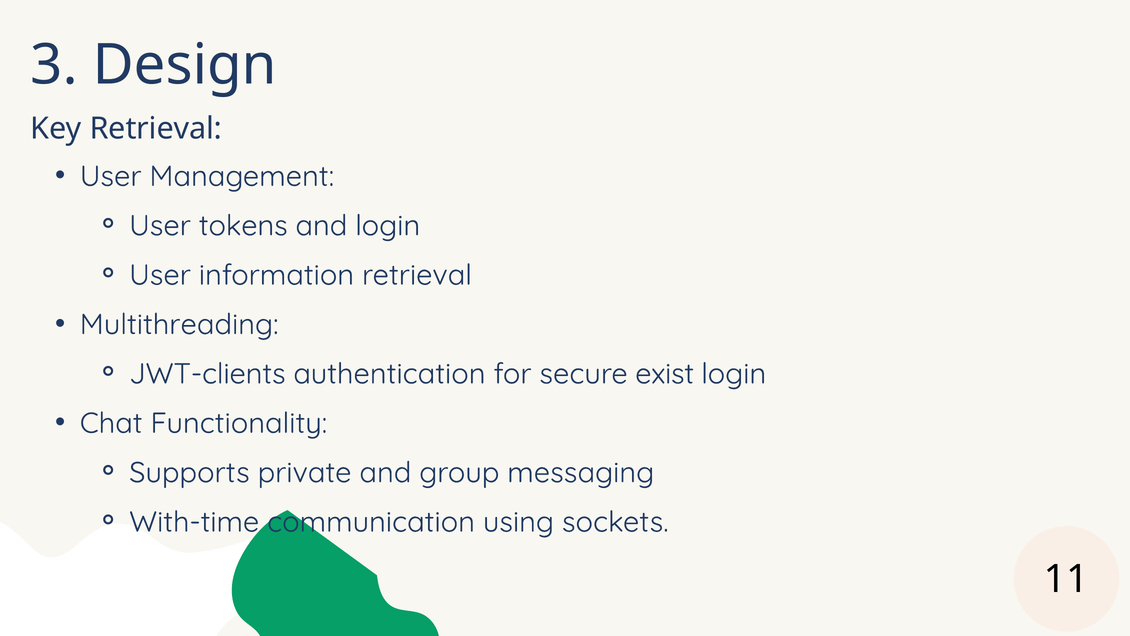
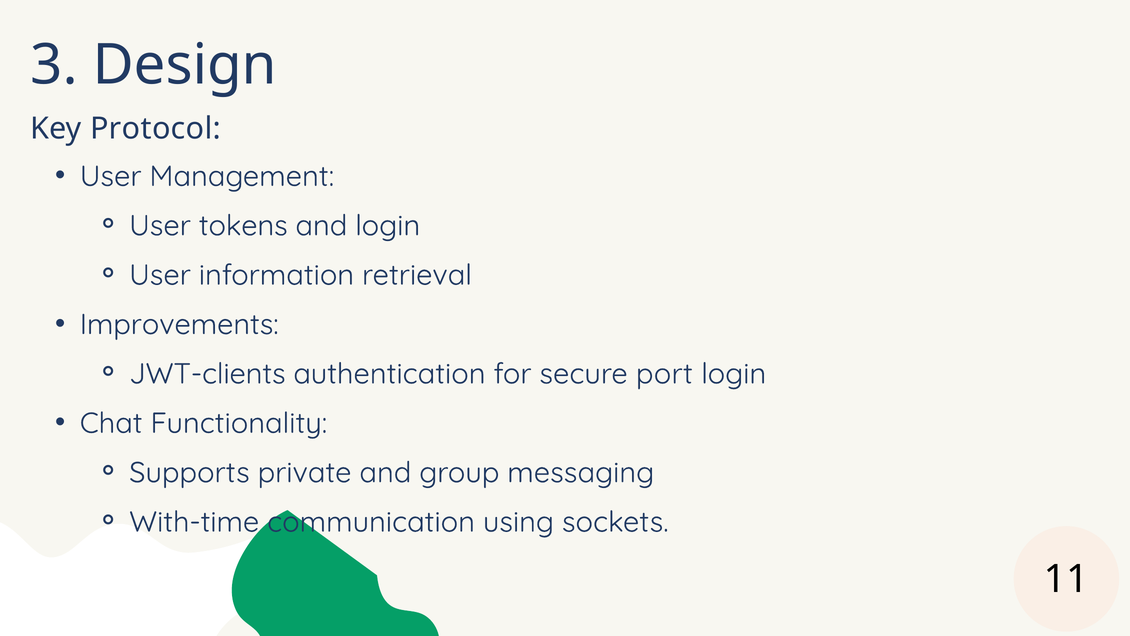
Key Retrieval: Retrieval -> Protocol (156, 128)
Multithreading: Multithreading -> Improvements (179, 324)
exist: exist -> port (664, 374)
